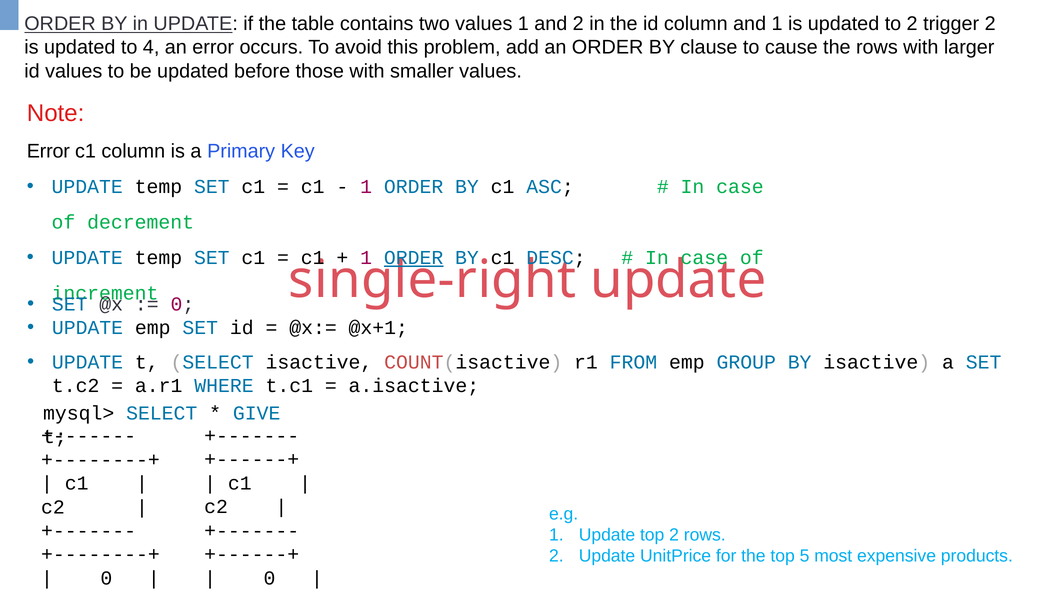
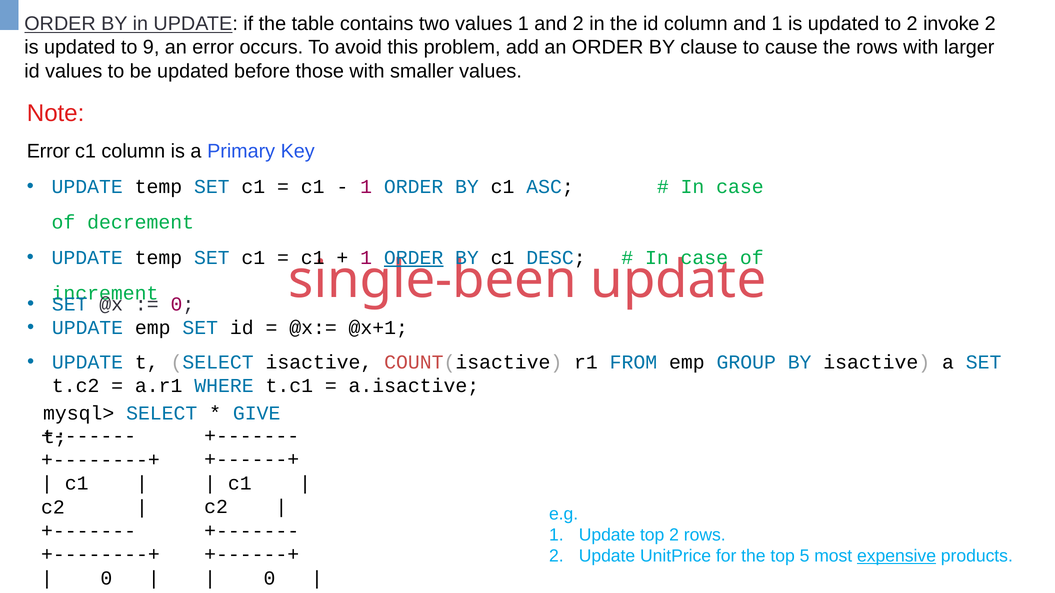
trigger: trigger -> invoke (951, 24)
4: 4 -> 9 (151, 47)
single-right: single-right -> single-been (433, 280)
expensive underline: none -> present (897, 556)
